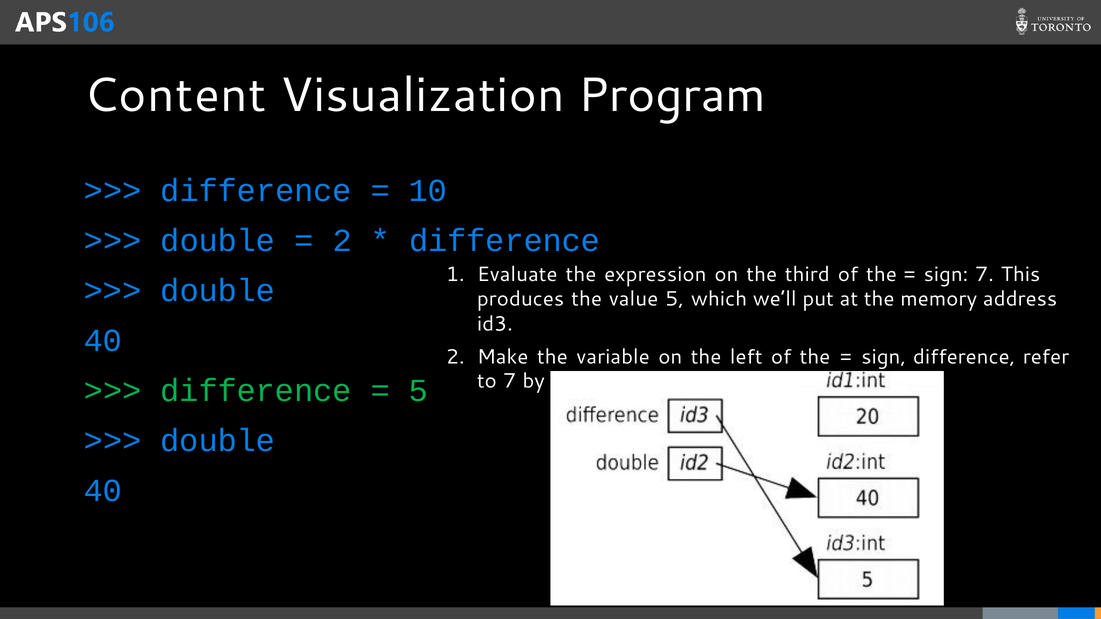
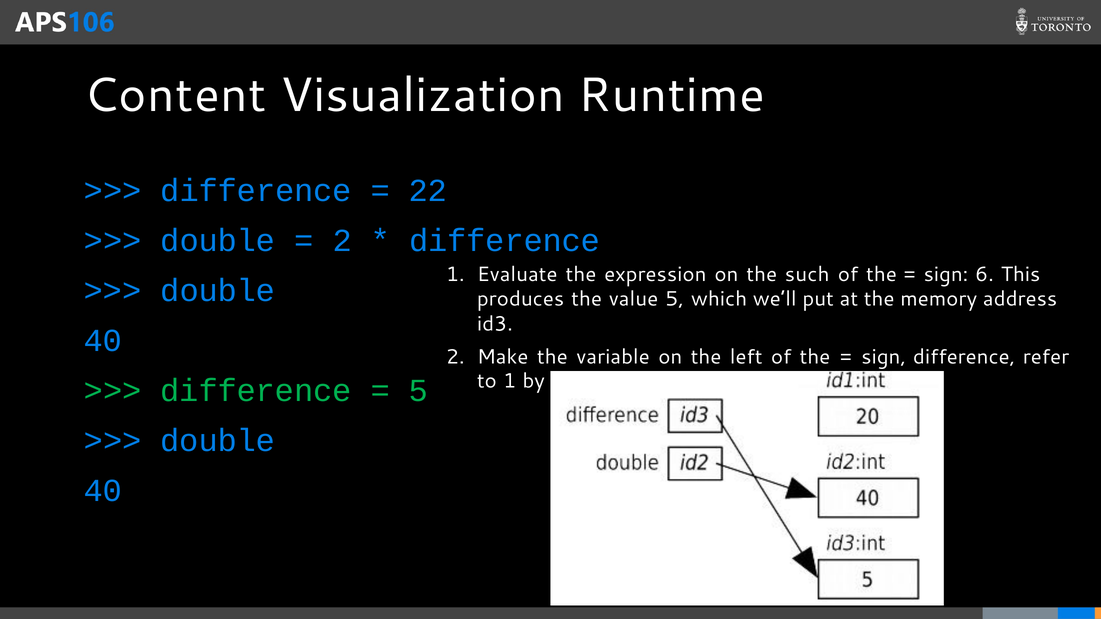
Program: Program -> Runtime (672, 96)
10: 10 -> 22 (428, 191)
third: third -> such (807, 274)
sign 7: 7 -> 6 (985, 274)
to 7: 7 -> 1 (510, 381)
